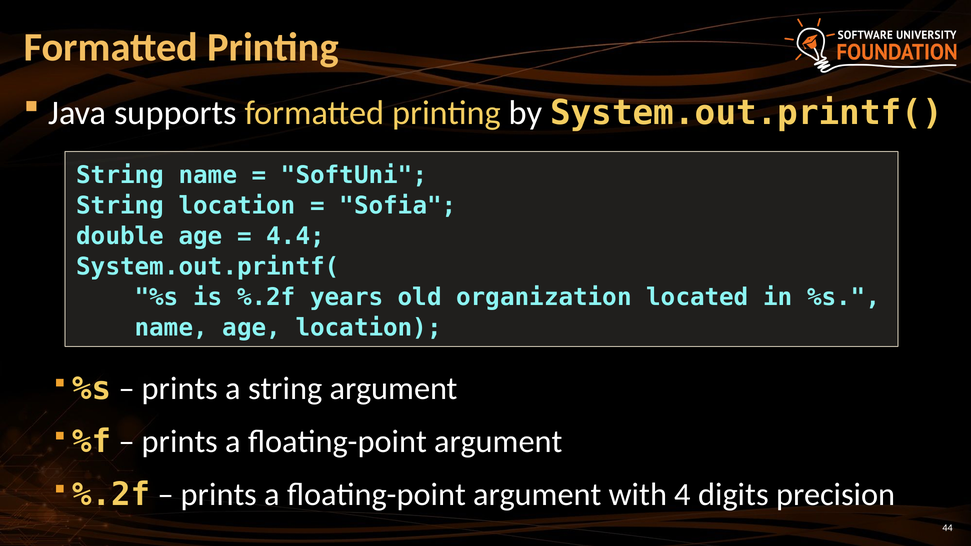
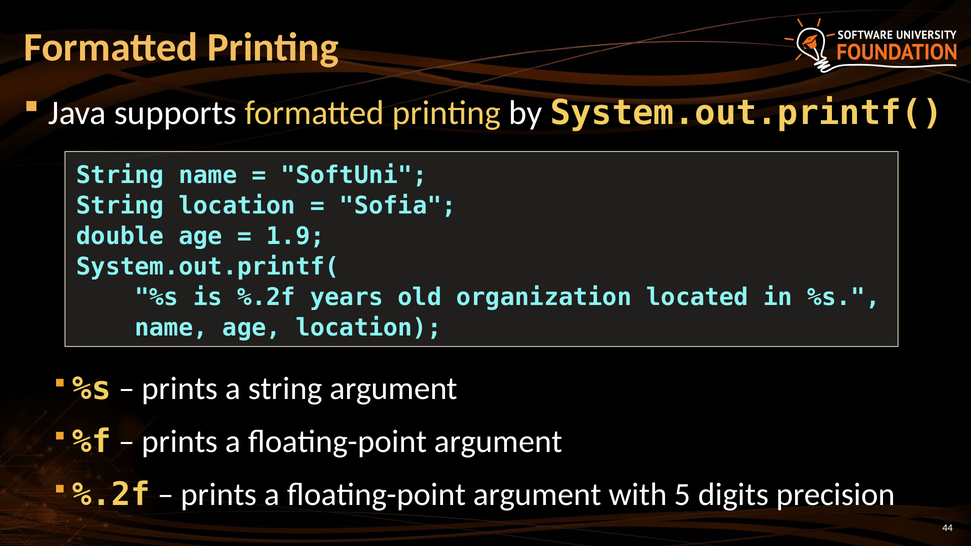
4.4: 4.4 -> 1.9 (296, 236)
4: 4 -> 5 (683, 495)
